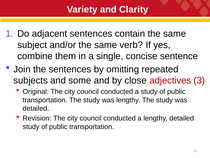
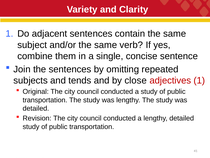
some: some -> tends (80, 80)
adjectives 3: 3 -> 1 (199, 80)
